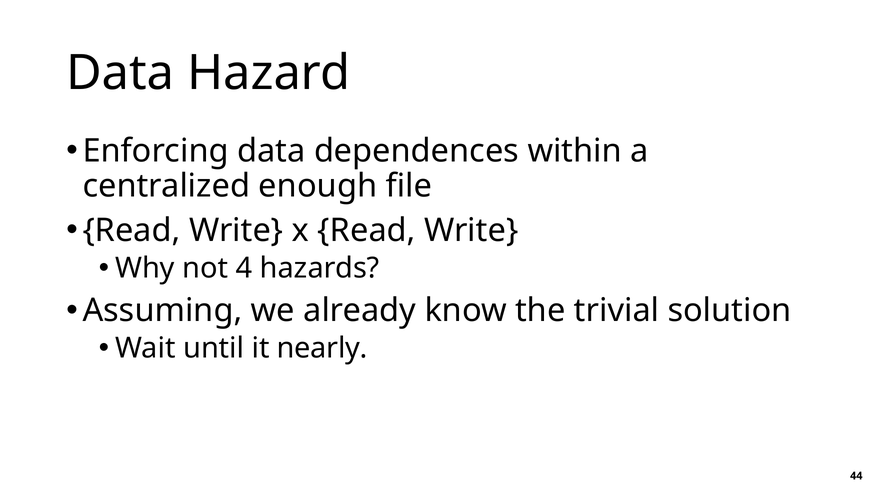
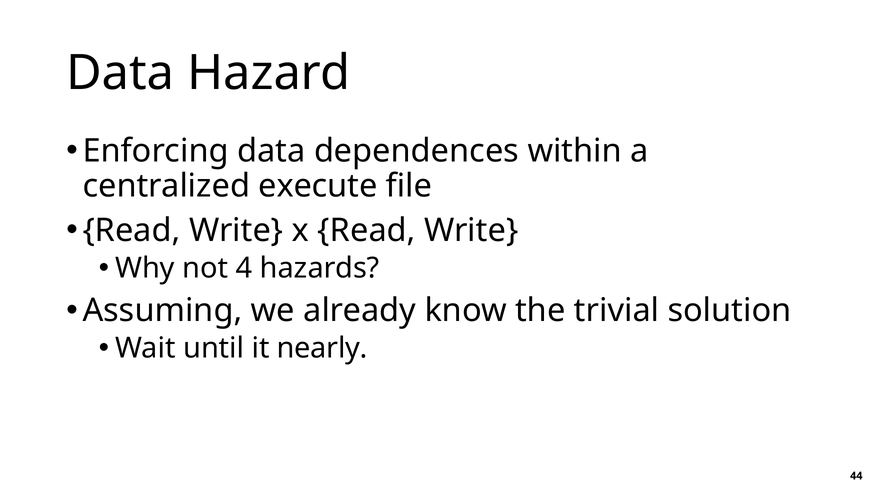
enough: enough -> execute (318, 186)
